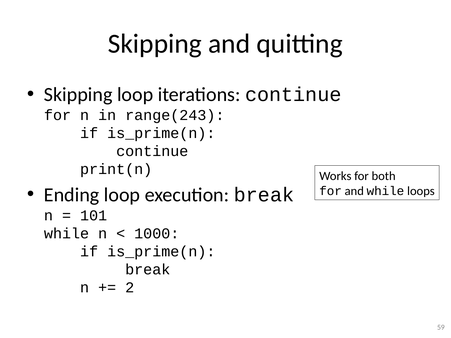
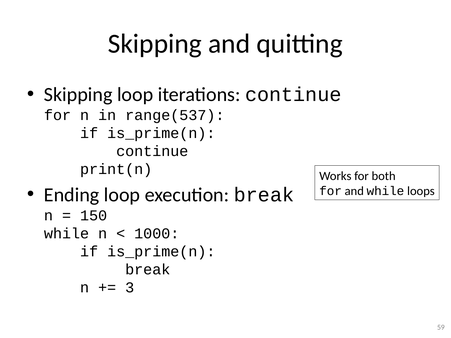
range(243: range(243 -> range(537 (175, 115)
101: 101 -> 150 (94, 216)
2: 2 -> 3 (130, 288)
